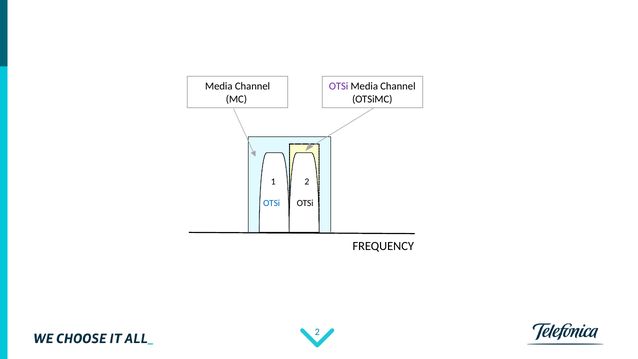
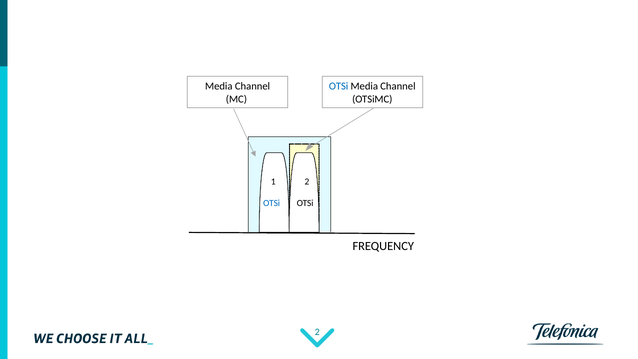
OTSi colour: purple -> blue (339, 86)
